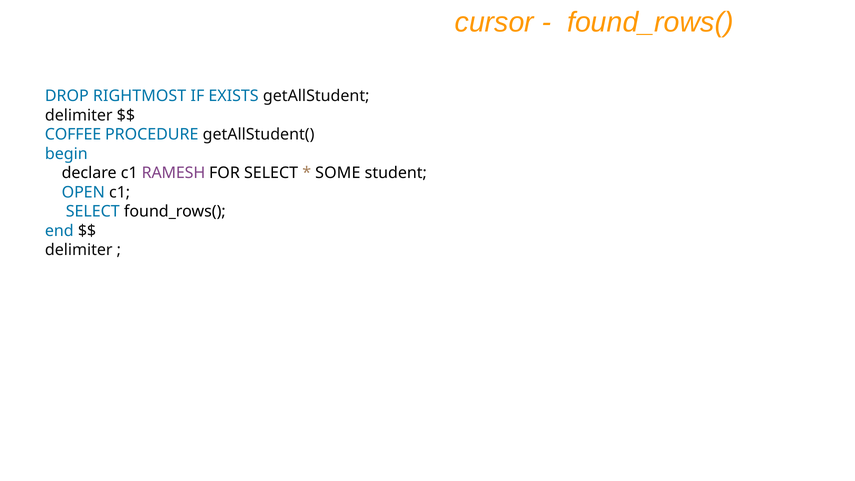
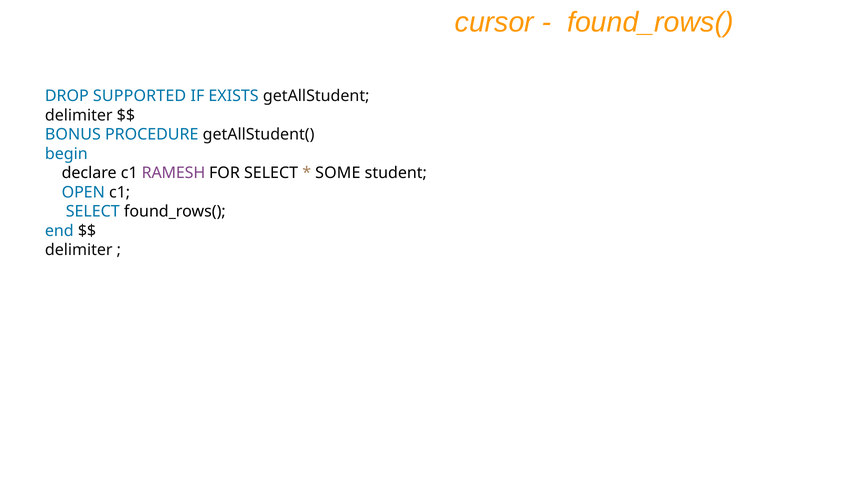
RIGHTMOST: RIGHTMOST -> SUPPORTED (140, 96)
COFFEE: COFFEE -> BONUS (73, 135)
